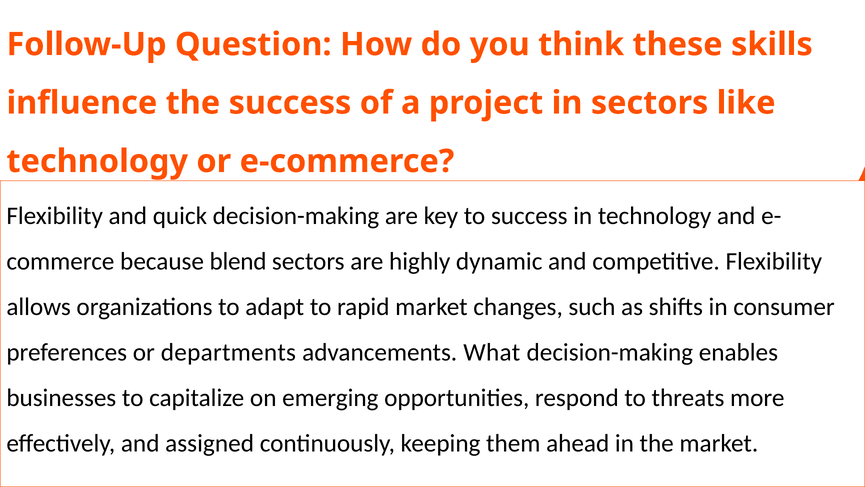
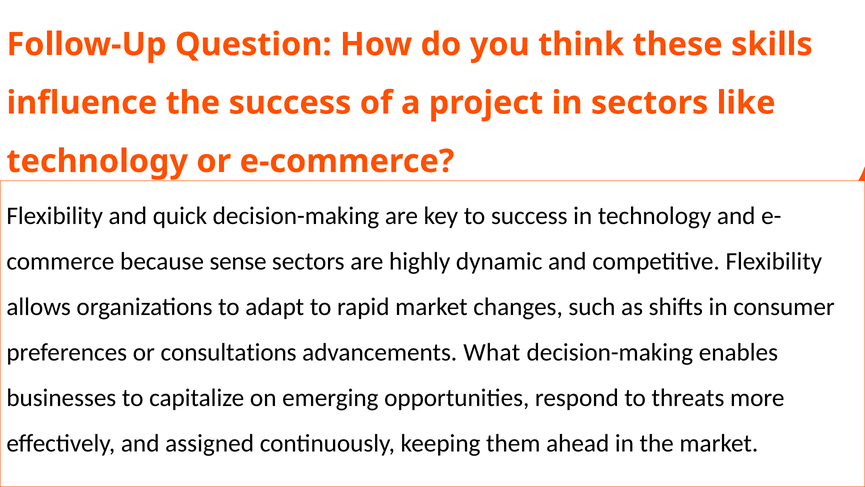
blend: blend -> sense (238, 261)
departments: departments -> consultations (229, 352)
